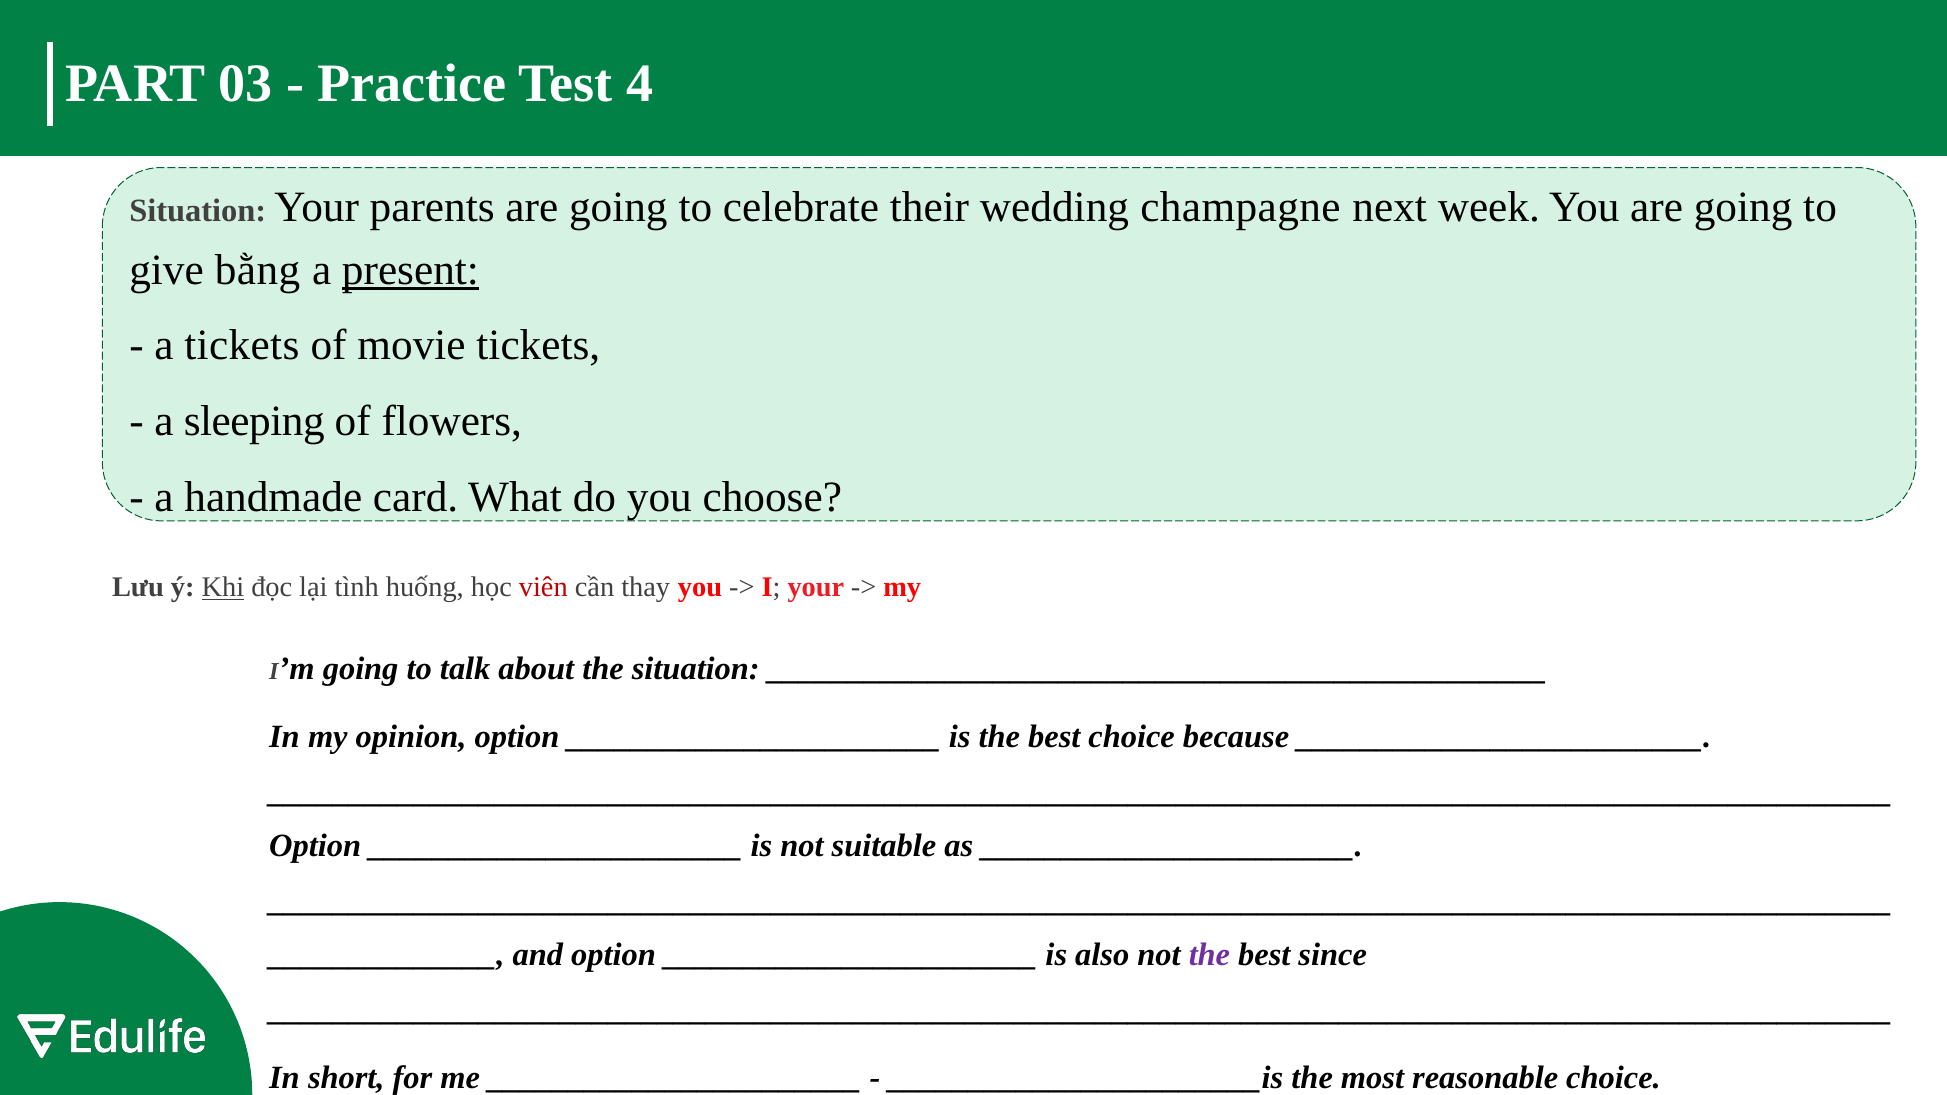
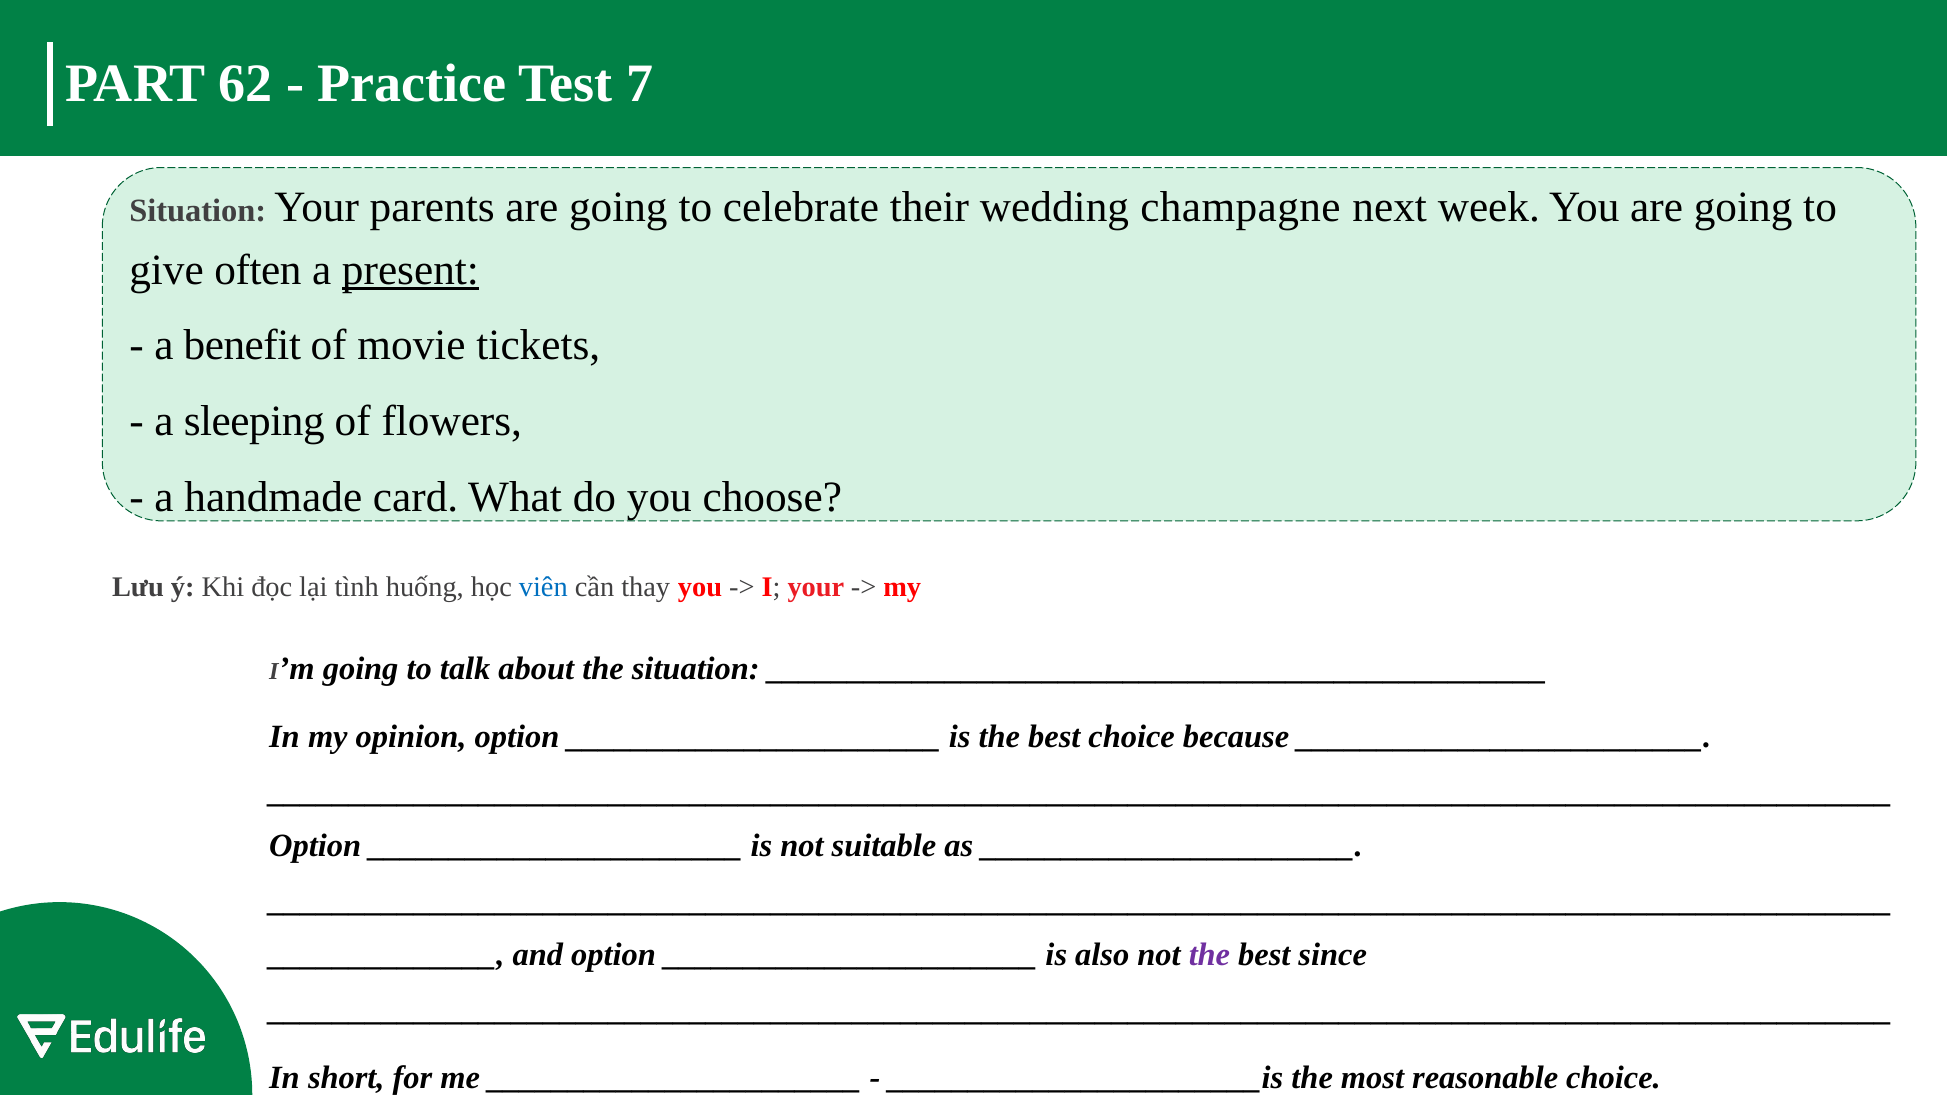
03: 03 -> 62 (246, 84)
4: 4 -> 7 (640, 84)
bằng: bằng -> often (258, 270)
a tickets: tickets -> benefit (242, 346)
Khi underline: present -> none (223, 588)
viên colour: red -> blue (543, 588)
